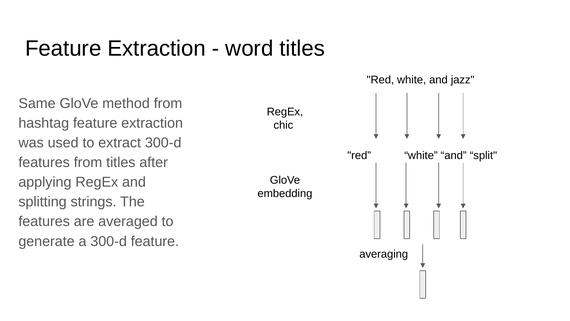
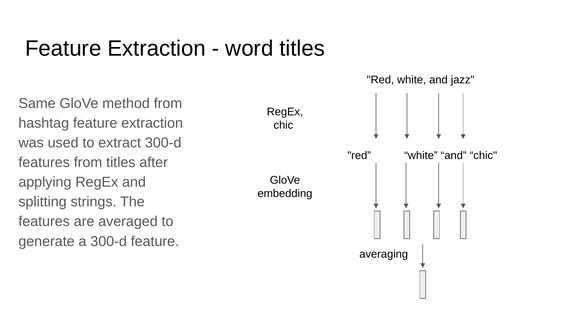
and split: split -> chic (483, 155)
